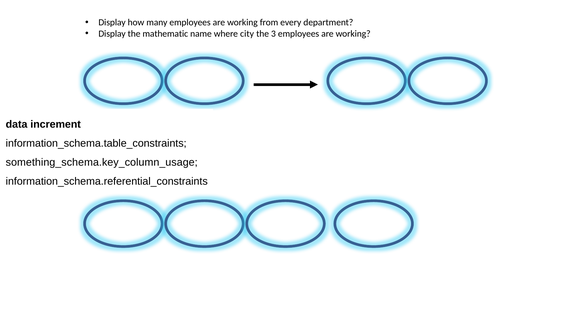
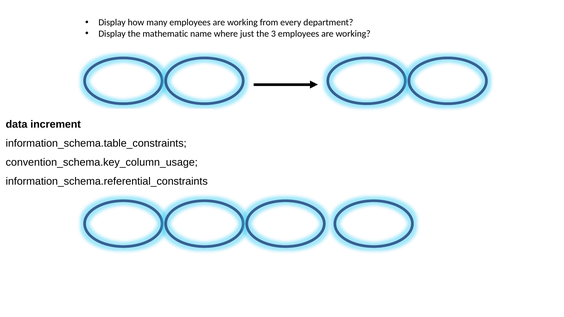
city: city -> just (247, 34)
something_schema.key_column_usage: something_schema.key_column_usage -> convention_schema.key_column_usage (102, 163)
